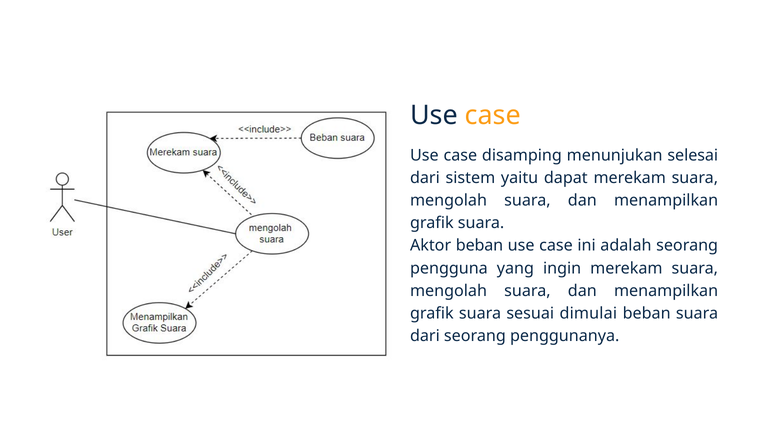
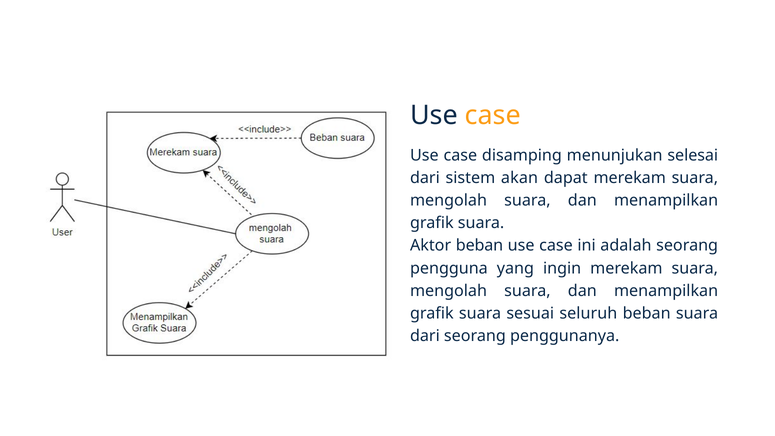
yaitu: yaitu -> akan (520, 178)
dimulai: dimulai -> seluruh (588, 313)
